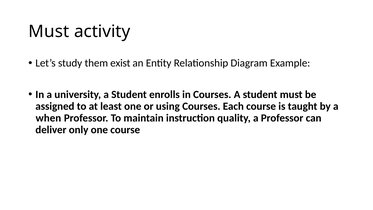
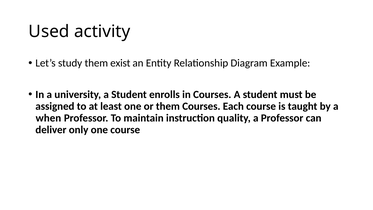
Must: Must -> Used (49, 31)
or using: using -> them (168, 106)
